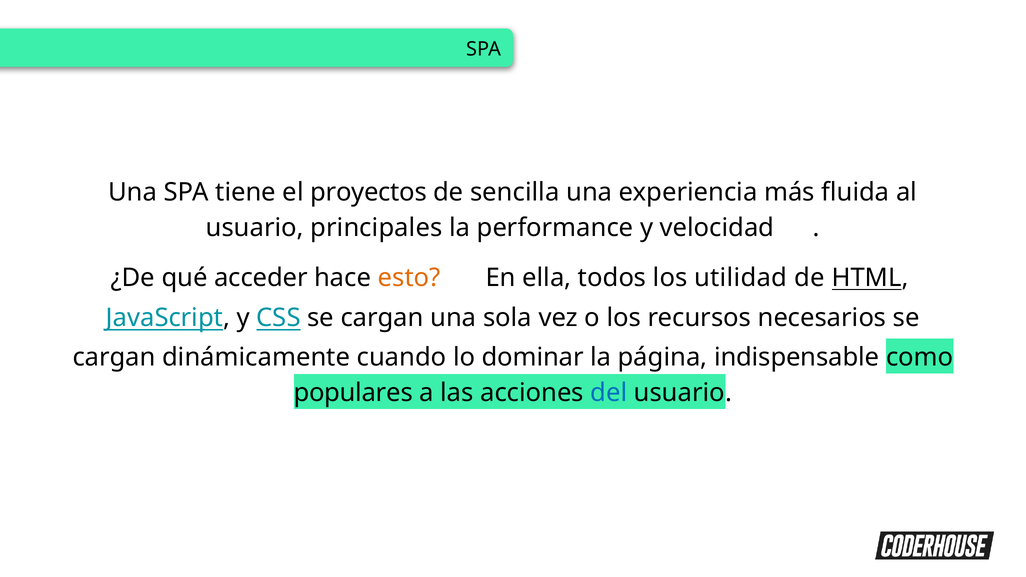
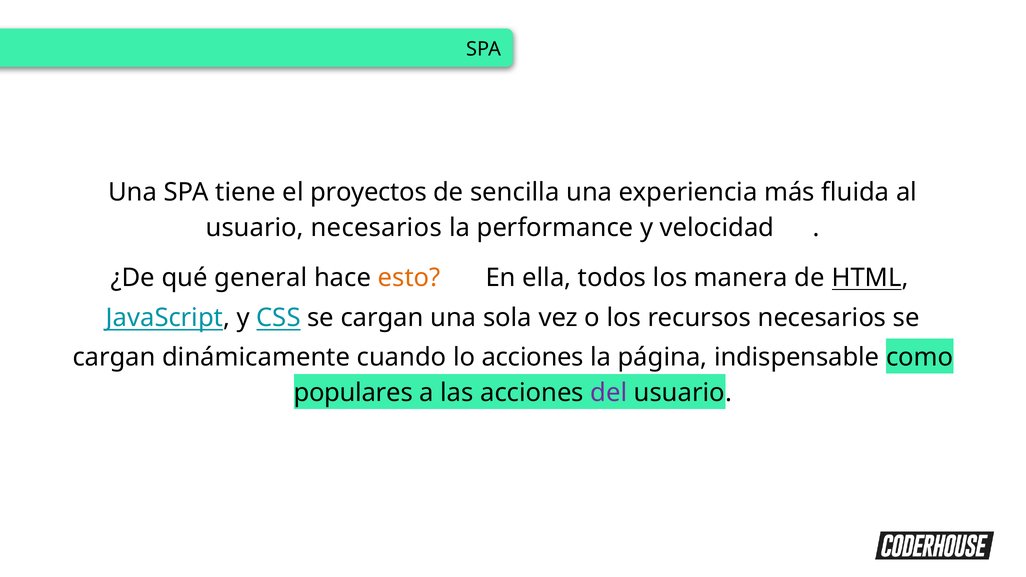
usuario principales: principales -> necesarios (376, 228)
acceder: acceder -> general (261, 278)
utilidad: utilidad -> manera (741, 278)
lo dominar: dominar -> acciones (533, 358)
del colour: blue -> purple (609, 393)
